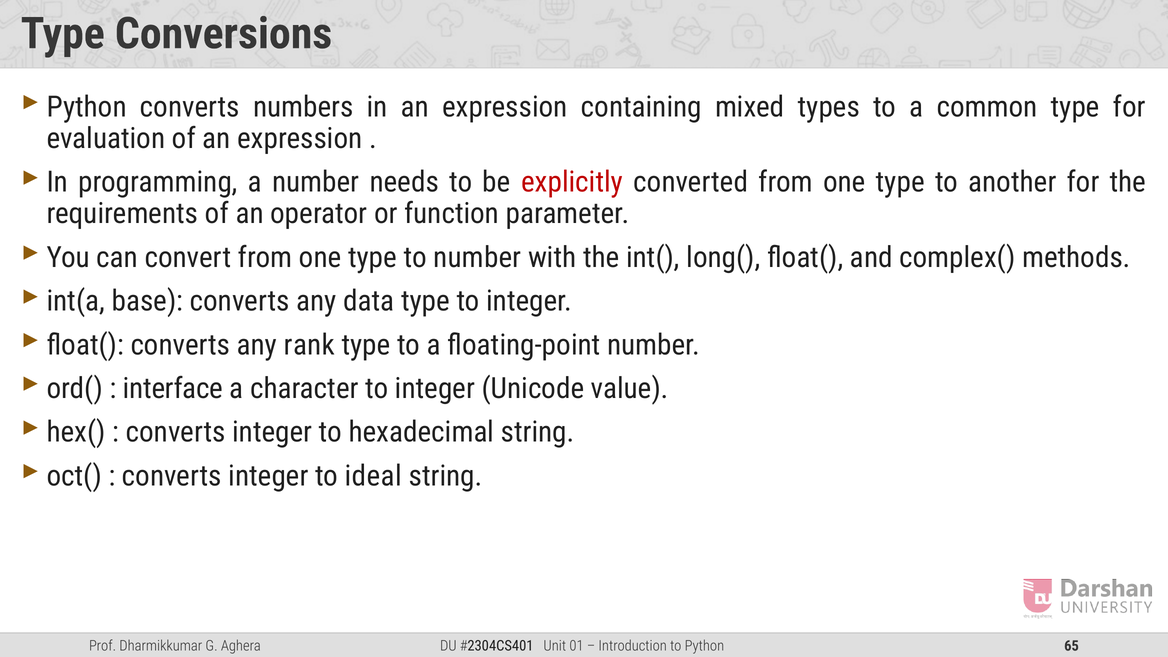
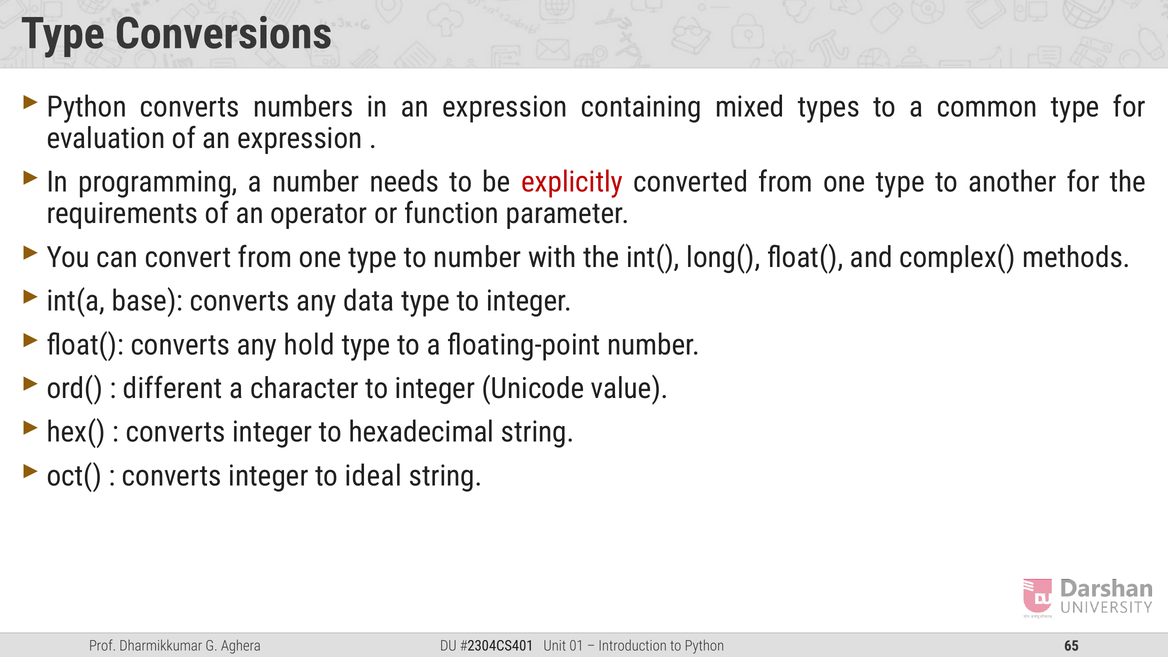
rank: rank -> hold (309, 345)
interface: interface -> different (173, 389)
